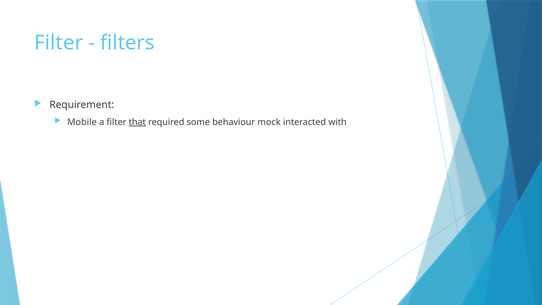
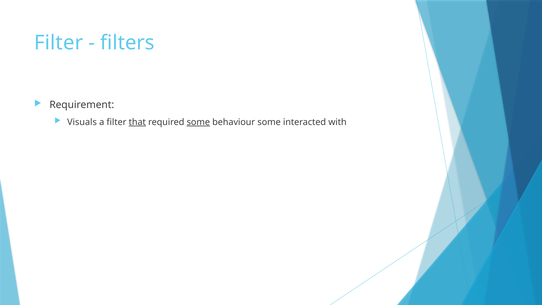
Mobile: Mobile -> Visuals (82, 122)
some underline: none -> present (198, 122)
behaviour mock: mock -> some (269, 122)
